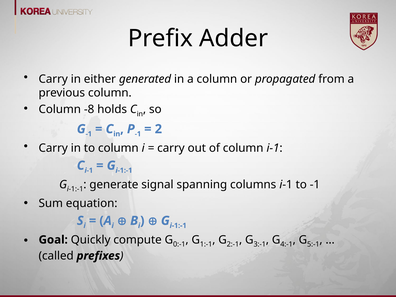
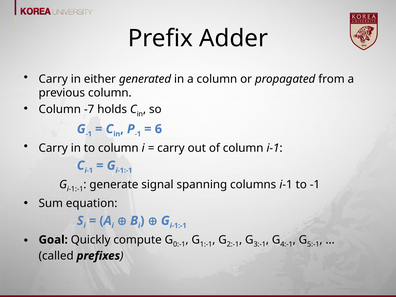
-8: -8 -> -7 (89, 109)
2: 2 -> 6 (158, 129)
